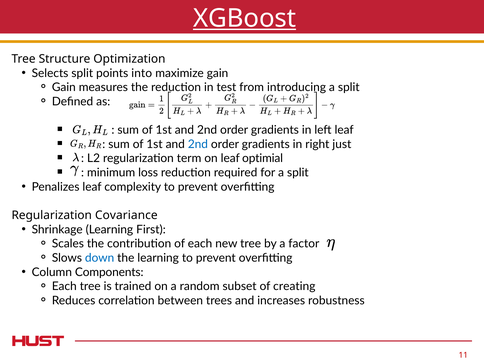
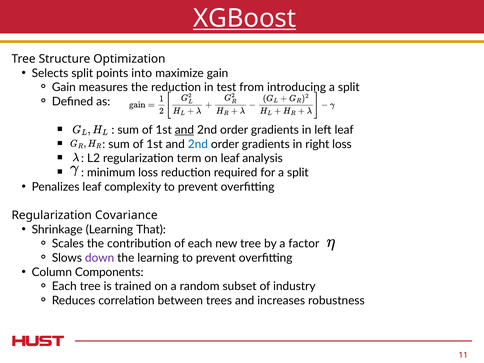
and underline: none -> present (184, 130)
right just: just -> loss (342, 144)
optimial: optimial -> analysis (263, 158)
First: First -> That (151, 230)
down colour: blue -> purple (100, 258)
creating: creating -> industry (294, 286)
